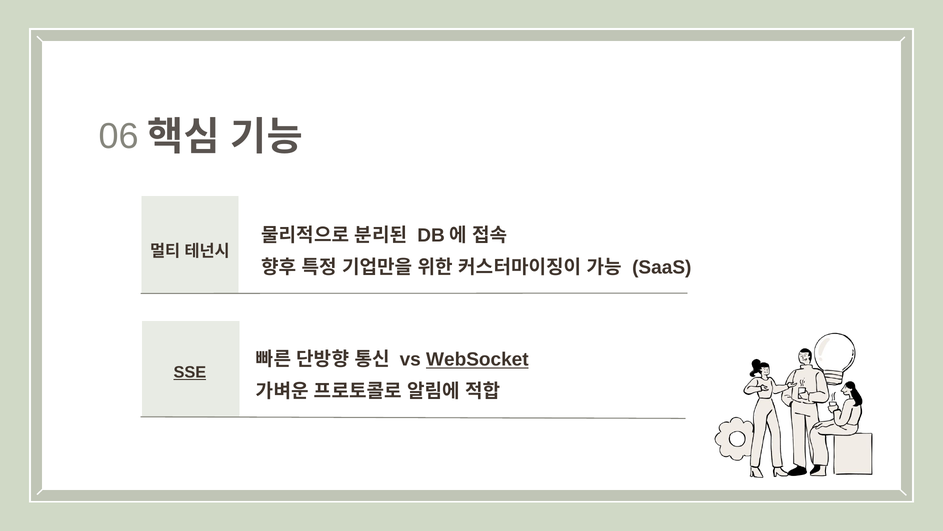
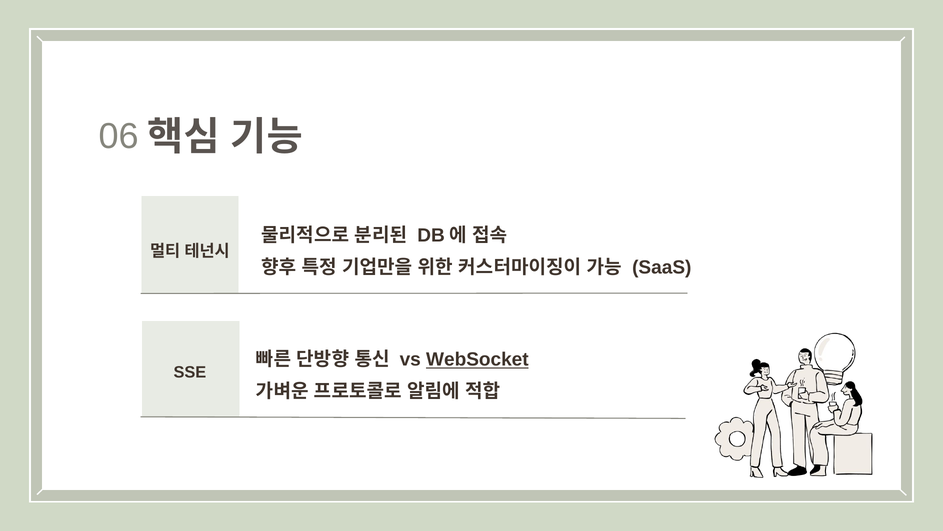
SSE underline: present -> none (190, 372)
